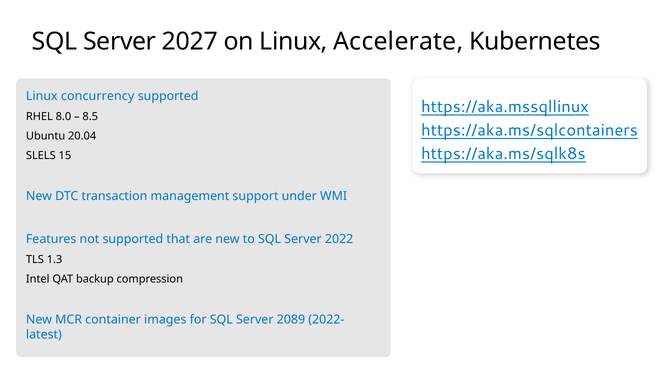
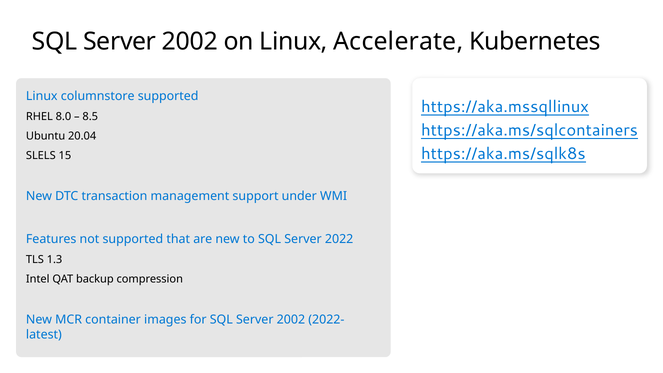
2027: 2027 -> 2002 (190, 42)
concurrency: concurrency -> columnstore (98, 96)
for SQL Server 2089: 2089 -> 2002 (291, 320)
